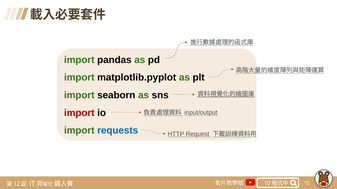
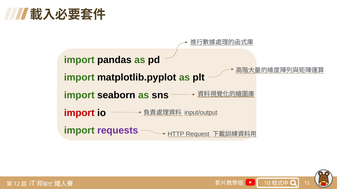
requests colour: blue -> purple (118, 131)
